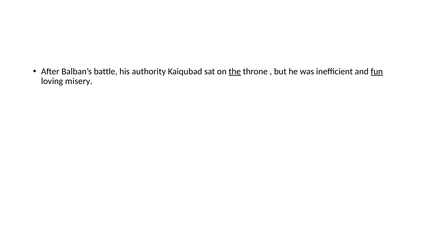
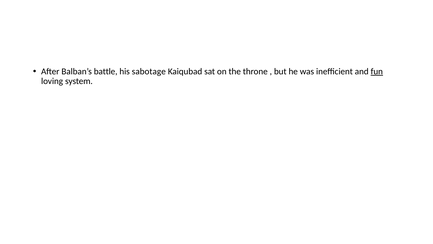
authority: authority -> sabotage (149, 71)
the underline: present -> none (235, 71)
misery: misery -> system (79, 81)
